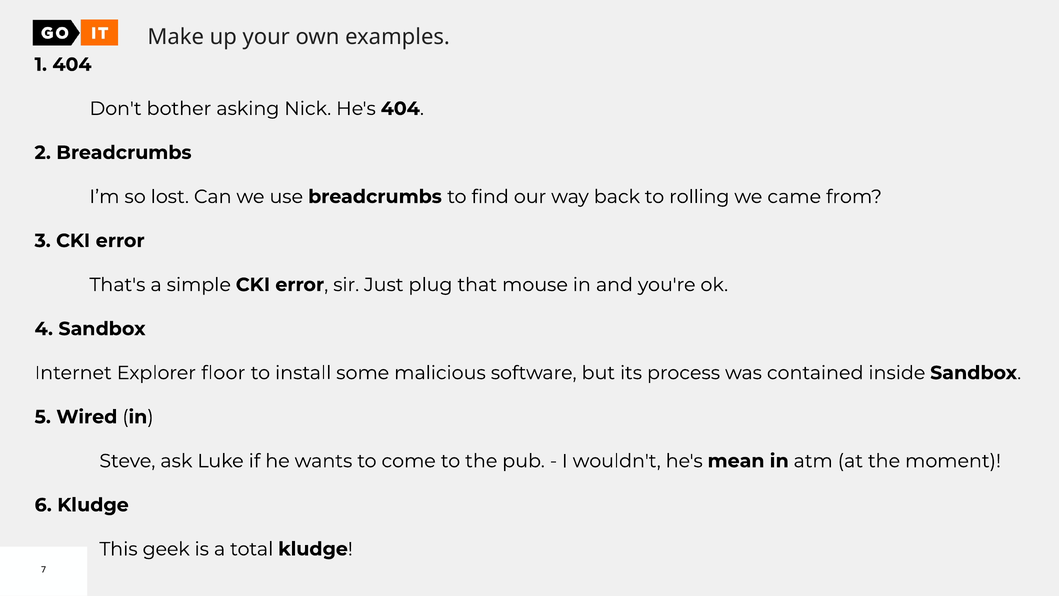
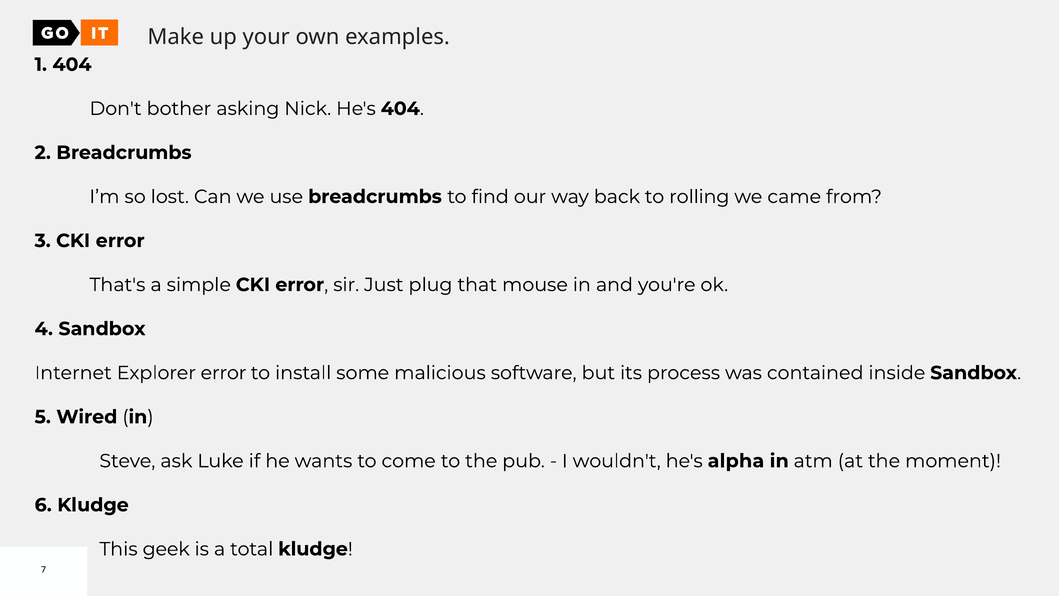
Explorer floor: floor -> error (223, 373)
mean: mean -> alpha (736, 461)
